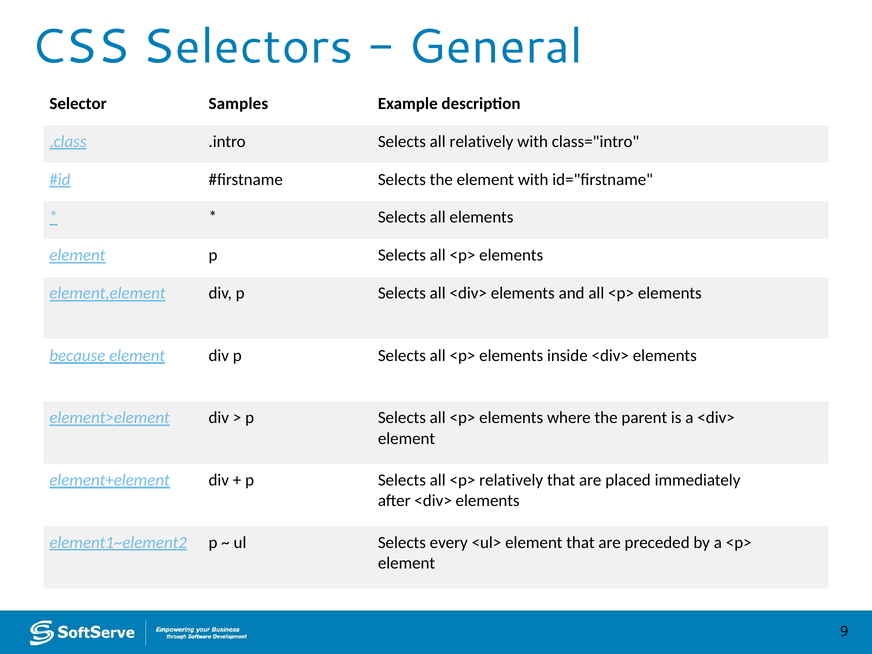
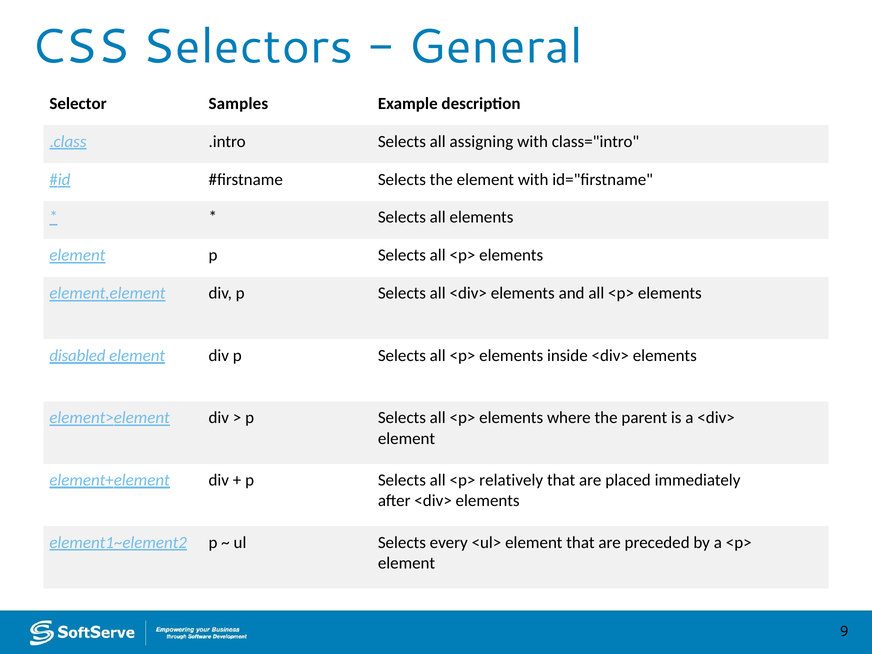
all relatively: relatively -> assigning (481, 141)
because: because -> disabled (77, 356)
